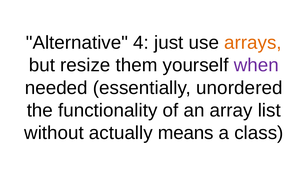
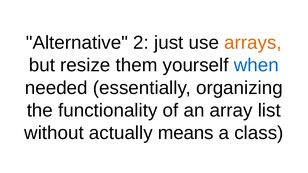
4: 4 -> 2 (141, 43)
when colour: purple -> blue (256, 65)
unordered: unordered -> organizing (239, 88)
